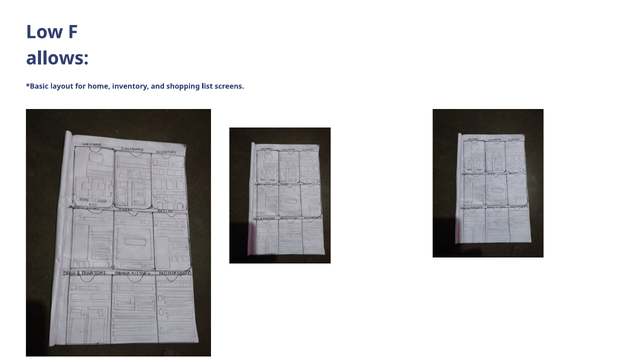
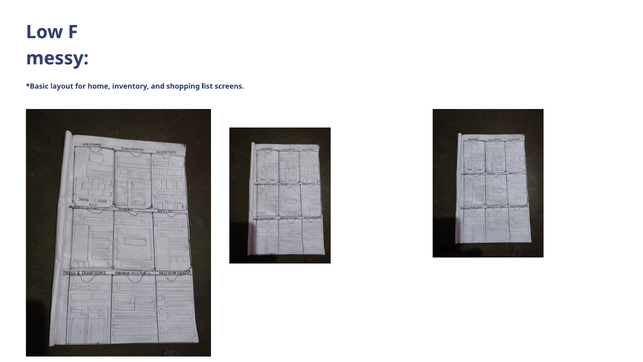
allows: allows -> messy (57, 58)
